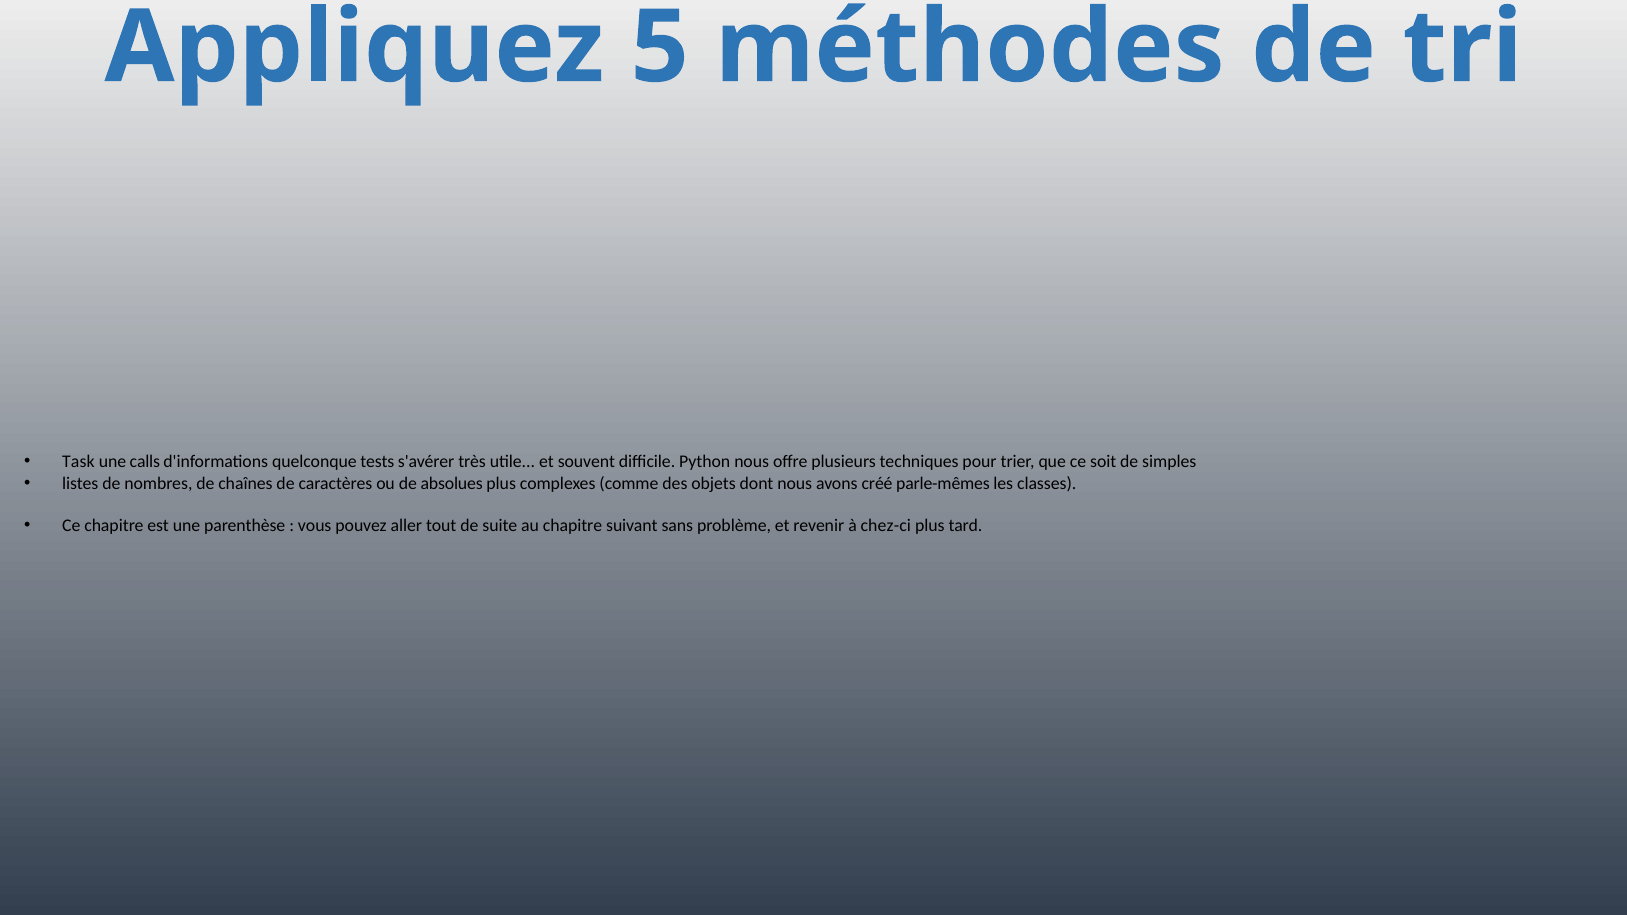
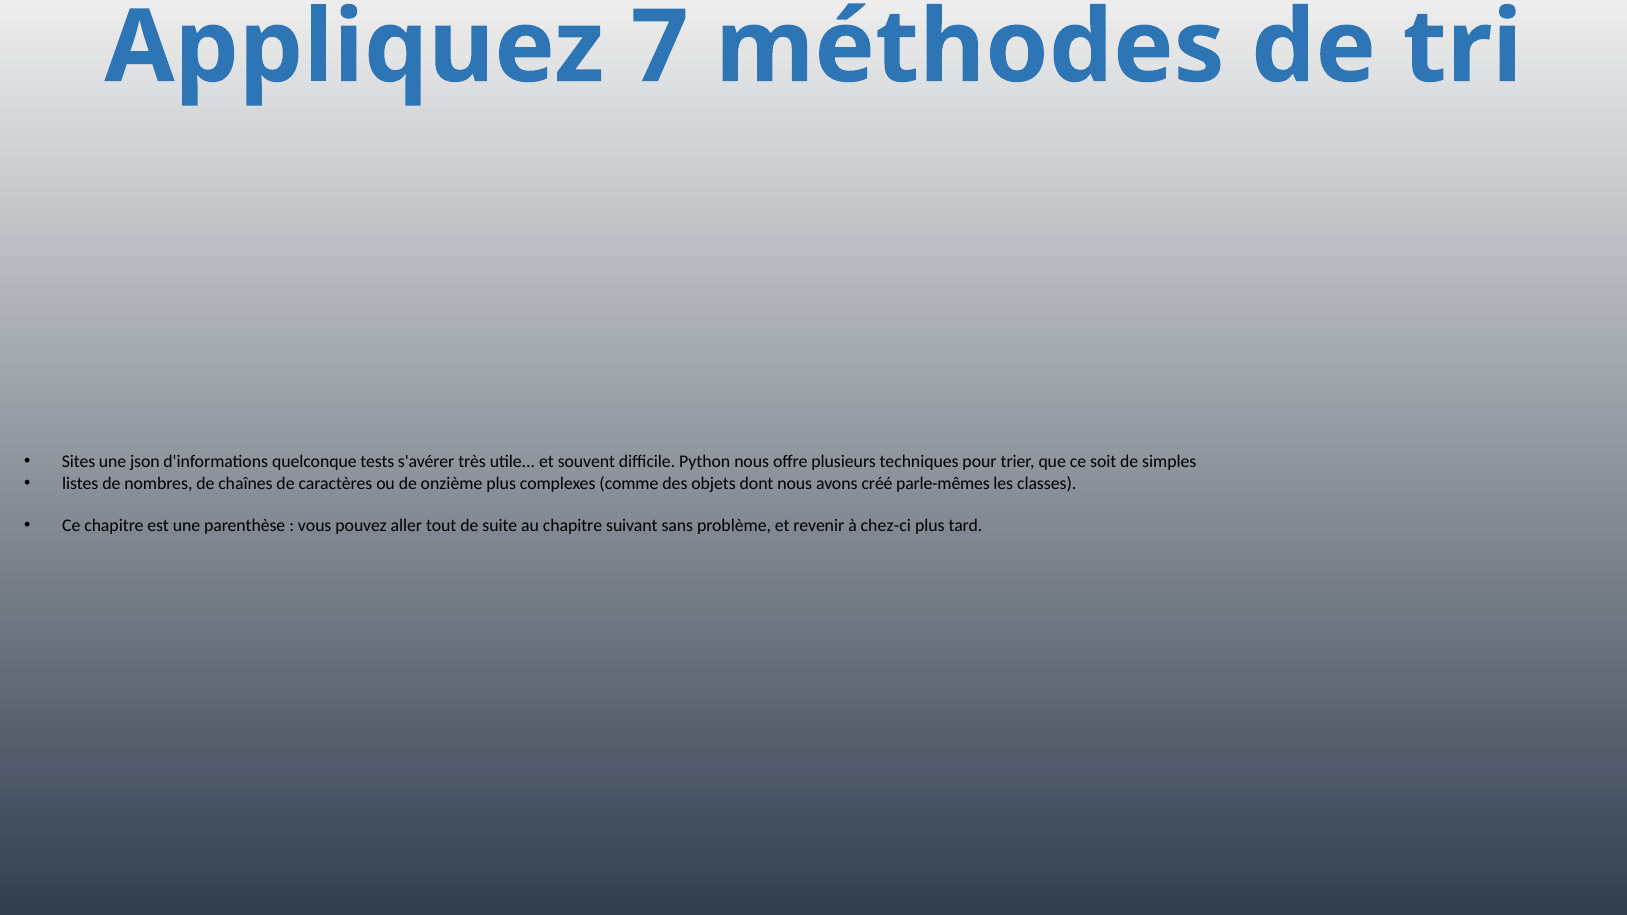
5: 5 -> 7 (660, 48)
Task: Task -> Sites (79, 462)
calls: calls -> json (145, 462)
absolues: absolues -> onzième (452, 483)
